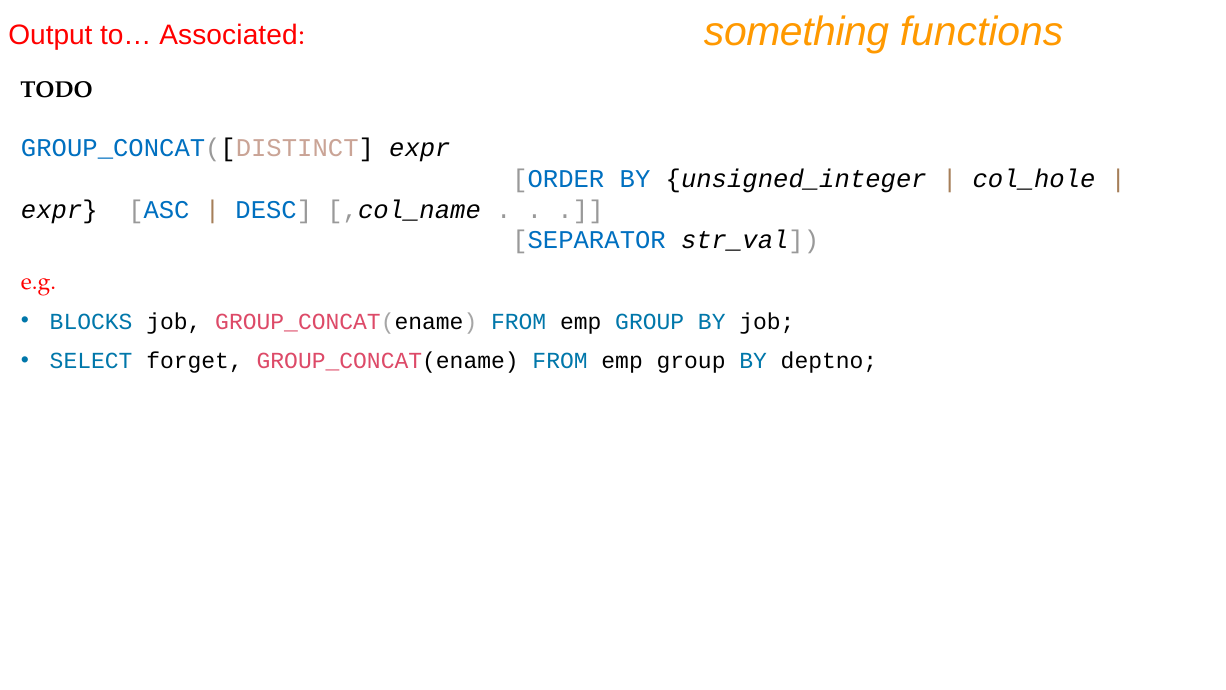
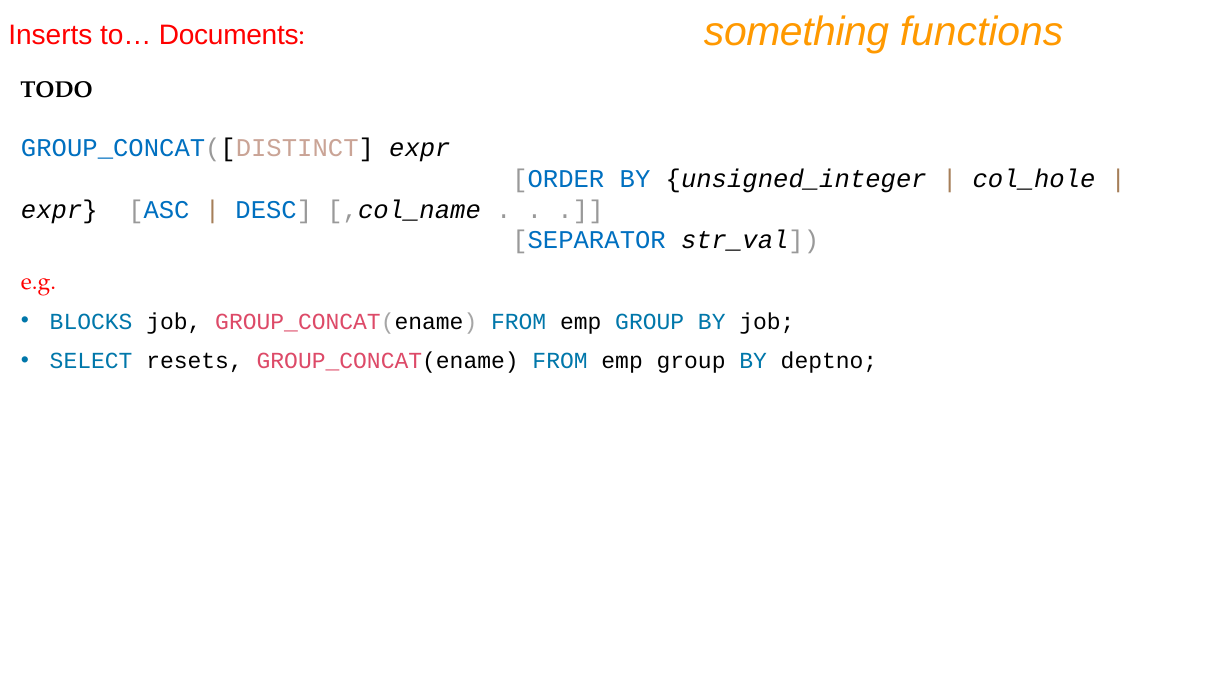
Output: Output -> Inserts (50, 35)
Associated: Associated -> Documents (229, 35)
forget: forget -> resets (195, 361)
